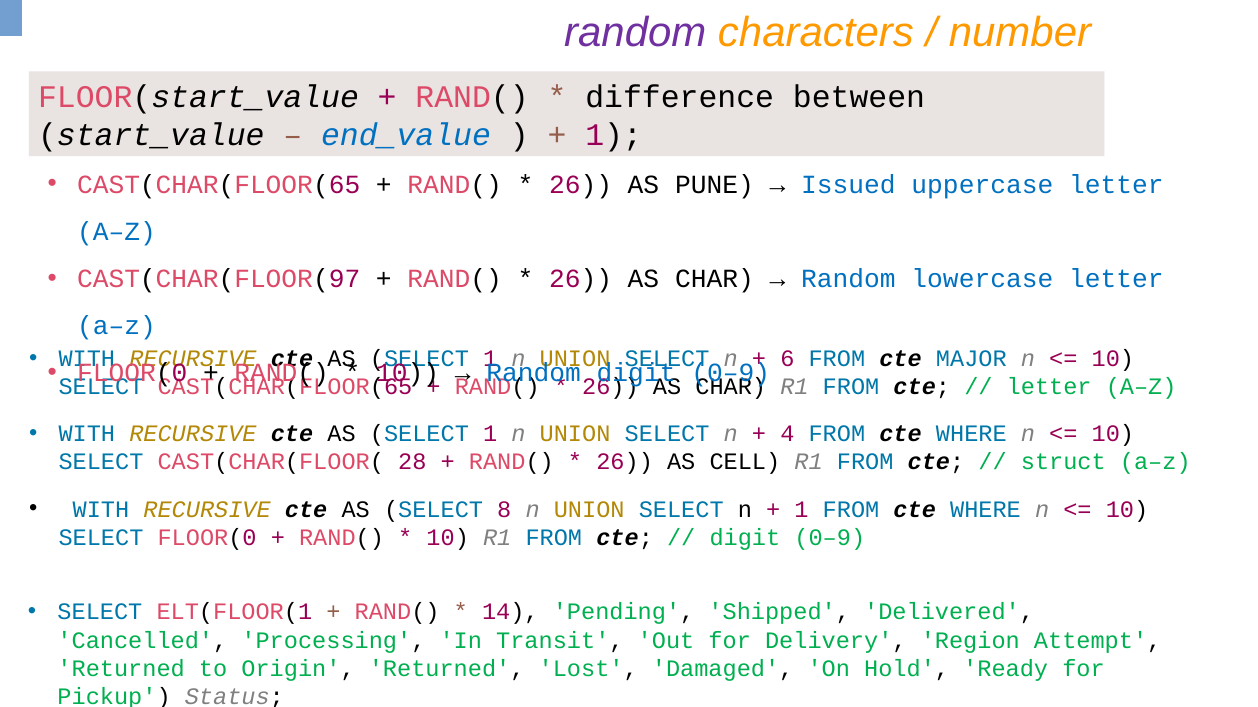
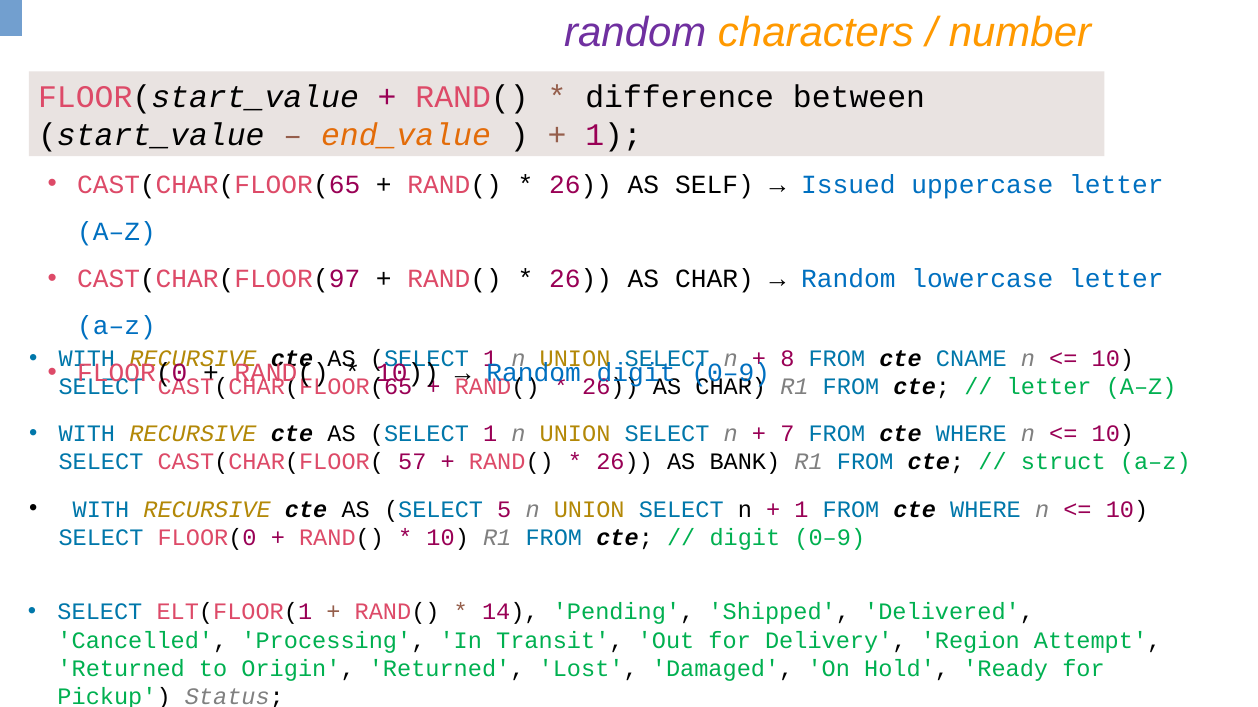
end_value colour: blue -> orange (406, 135)
PUNE: PUNE -> SELF (715, 185)
6: 6 -> 8 (787, 359)
MAJOR: MAJOR -> CNAME (971, 359)
4: 4 -> 7 (787, 434)
28: 28 -> 57 (412, 463)
CELL: CELL -> BANK (745, 463)
8: 8 -> 5 (504, 510)
